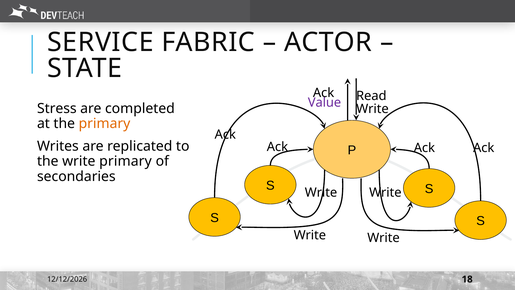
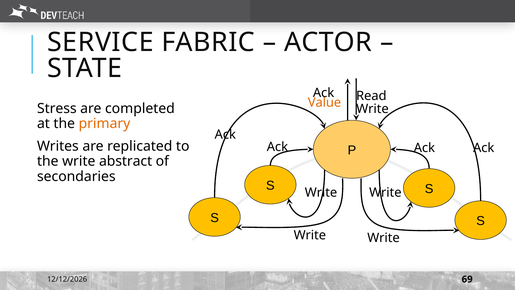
Value colour: purple -> orange (324, 102)
write primary: primary -> abstract (126, 161)
18: 18 -> 69 (467, 279)
